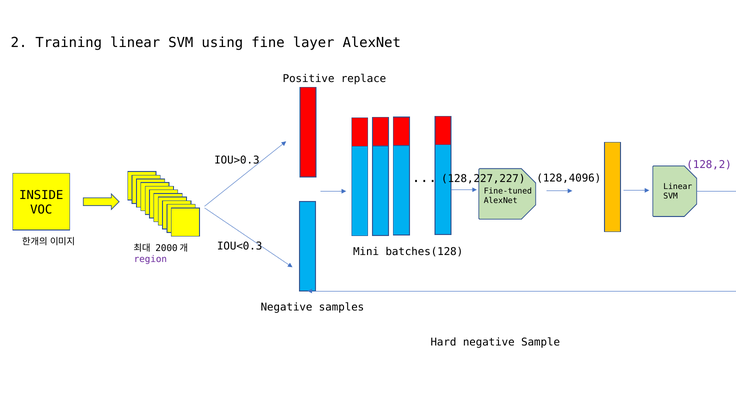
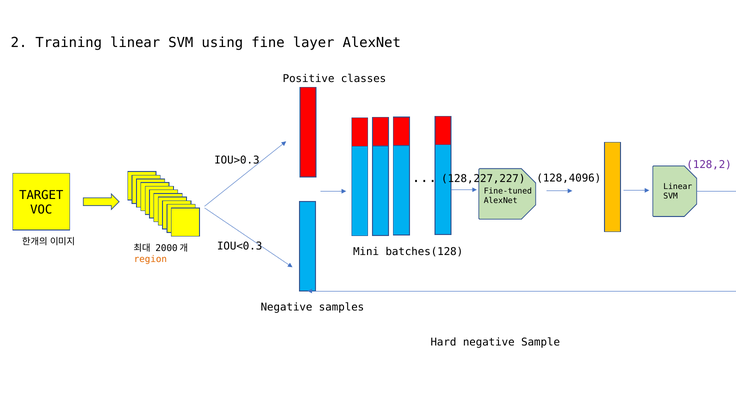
replace: replace -> classes (364, 79)
INSIDE: INSIDE -> TARGET (41, 195)
region colour: purple -> orange (150, 259)
